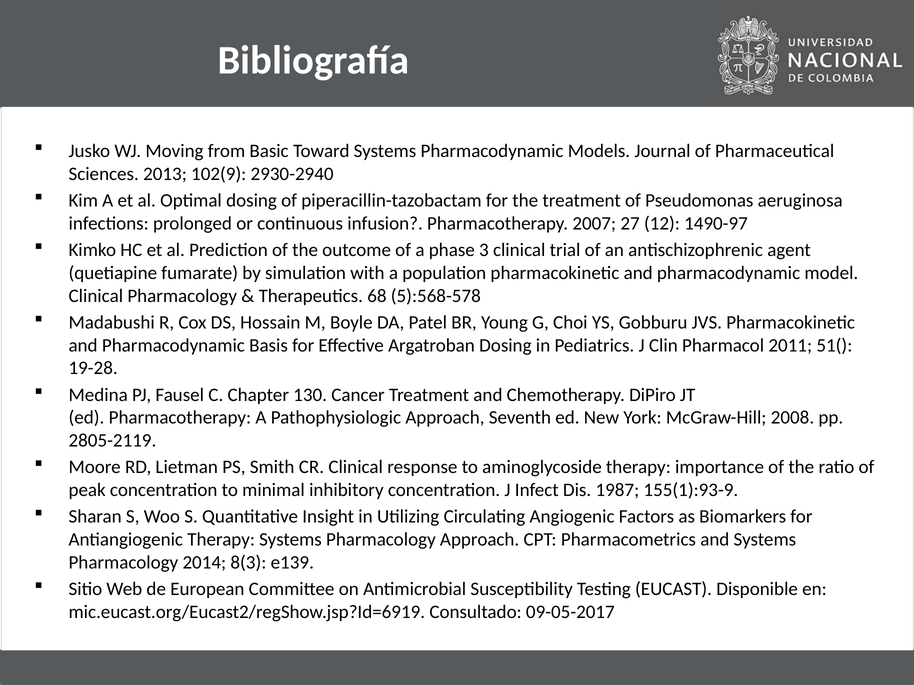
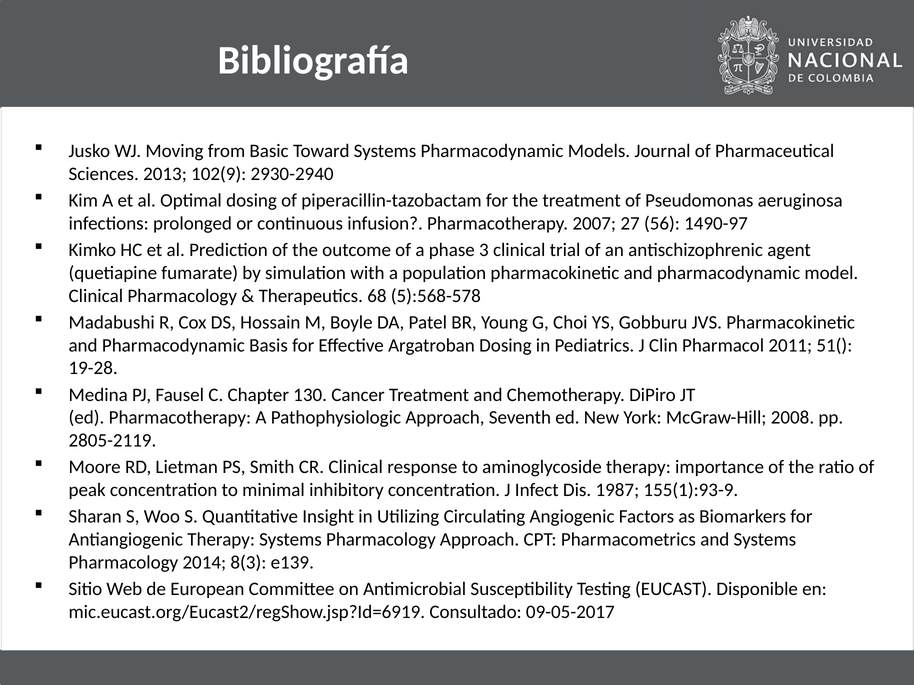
12: 12 -> 56 (662, 224)
